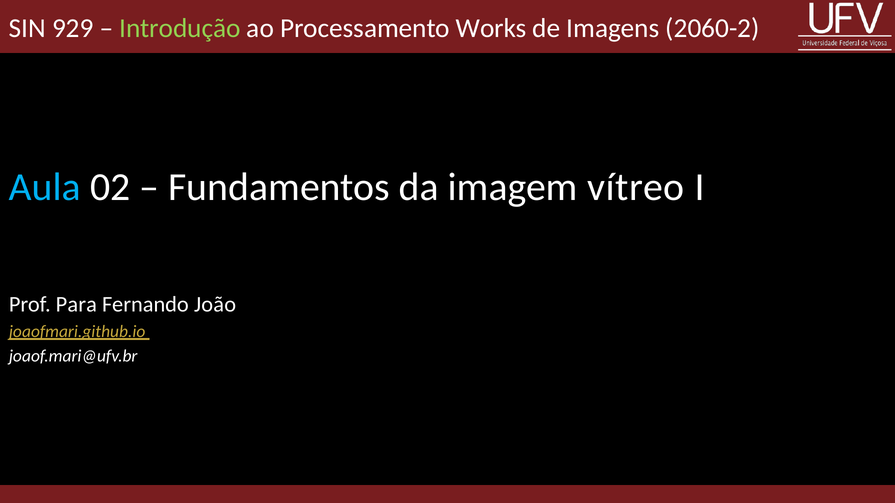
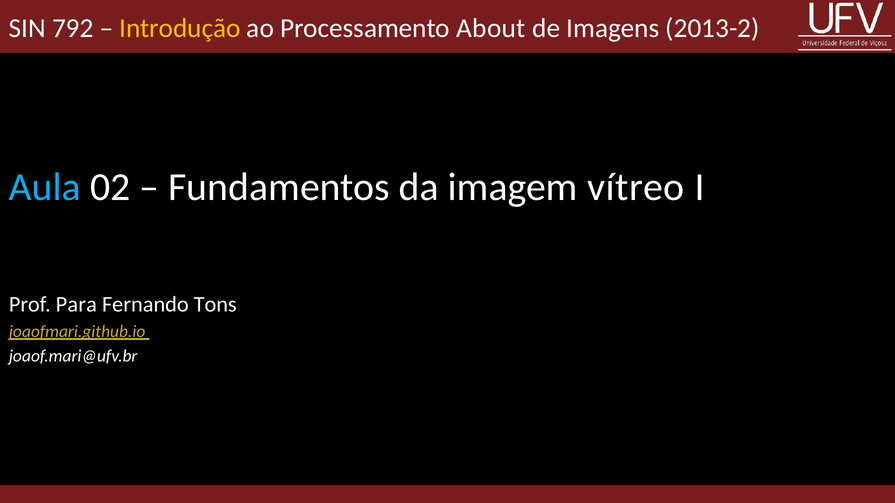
929: 929 -> 792 (73, 28)
Introdução colour: light green -> yellow (180, 28)
Works: Works -> About (491, 28)
2060-2: 2060-2 -> 2013-2 (712, 28)
João: João -> Tons (215, 305)
